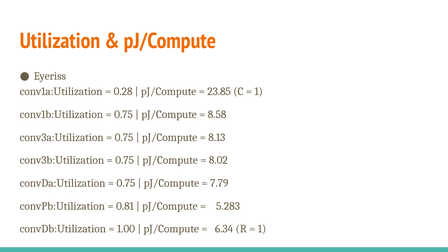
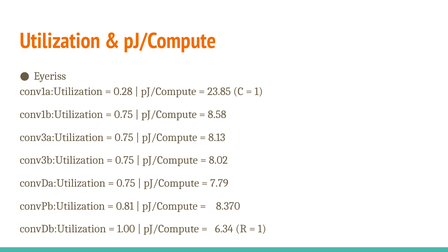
5.283: 5.283 -> 8.370 (228, 206)
